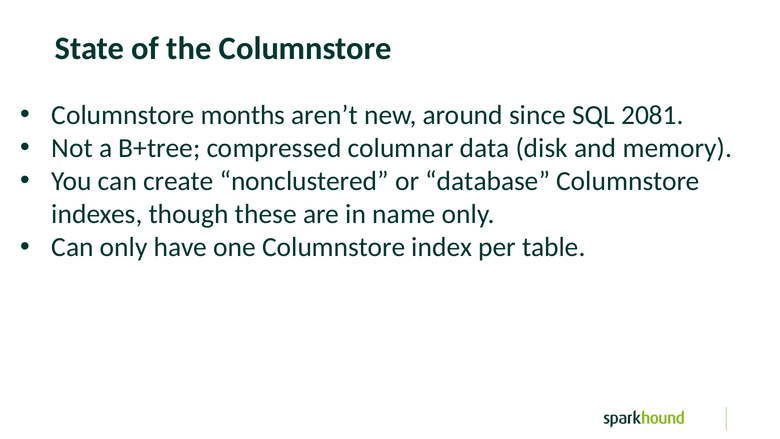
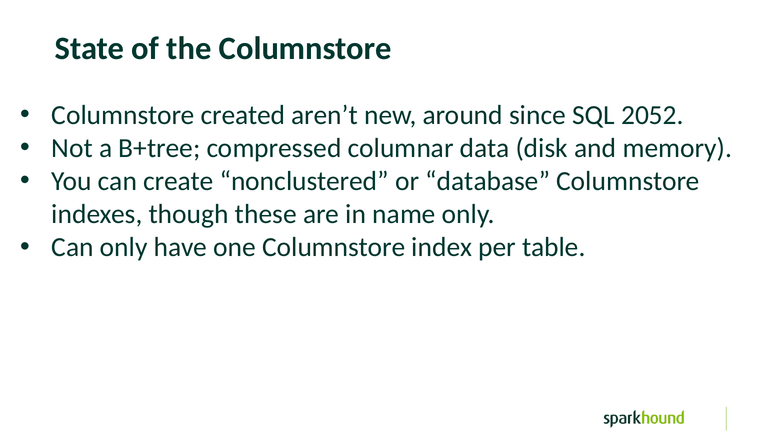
months: months -> created (243, 115)
2081: 2081 -> 2052 (652, 115)
